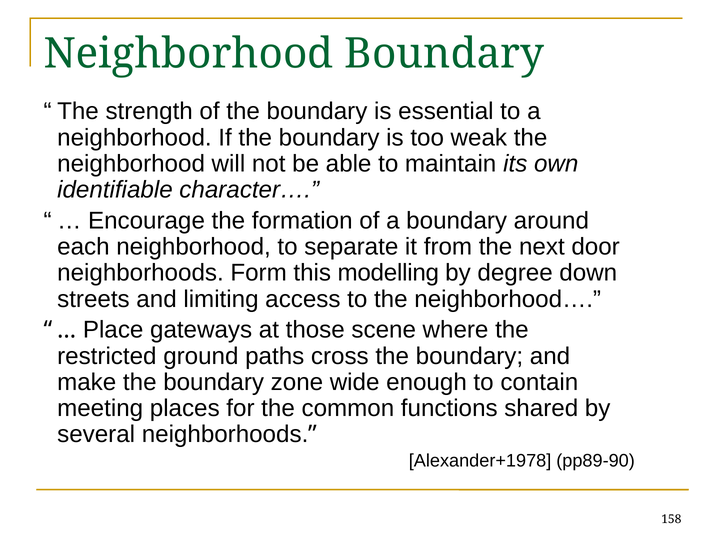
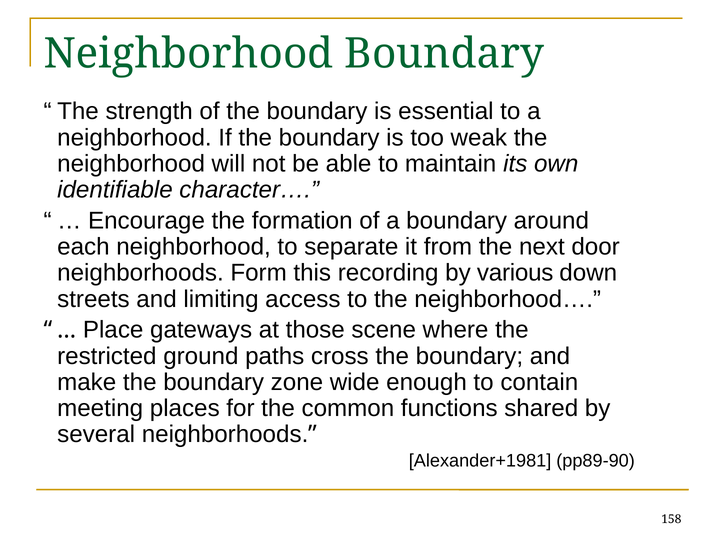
modelling: modelling -> recording (388, 273)
degree: degree -> various (515, 273)
Alexander+1978: Alexander+1978 -> Alexander+1981 (480, 461)
